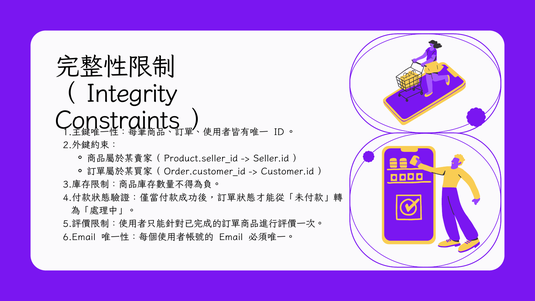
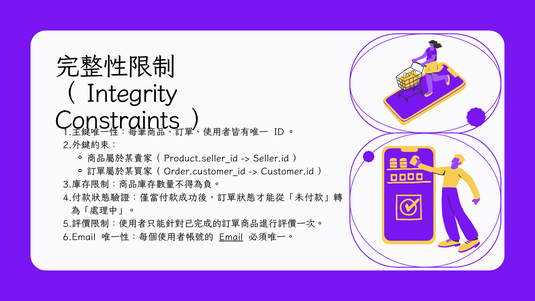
Email underline: none -> present (231, 237)
